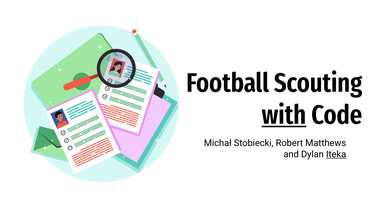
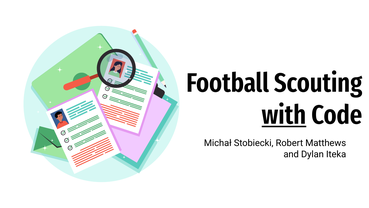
Iteka underline: present -> none (336, 154)
